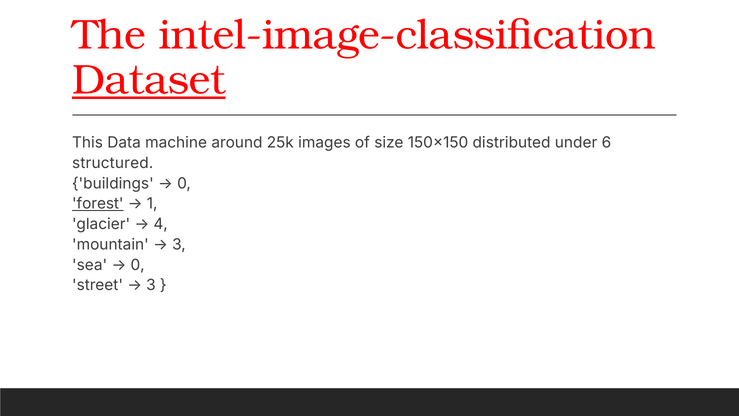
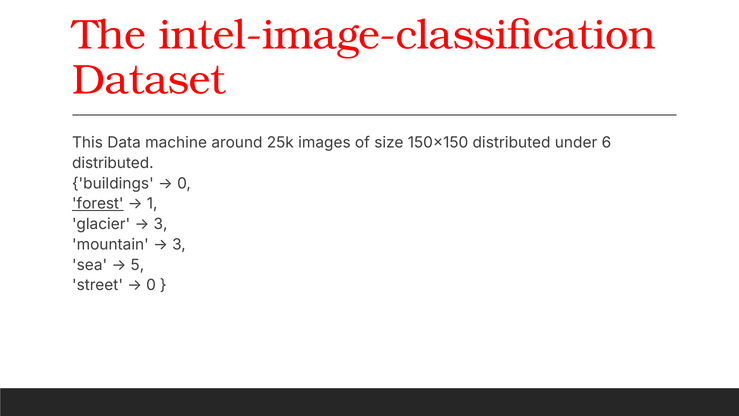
Dataset underline: present -> none (149, 80)
structured: structured -> distributed (113, 163)
4: 4 -> 3 (161, 224)
0: 0 -> 5 (137, 265)
3: 3 -> 0 (151, 285)
